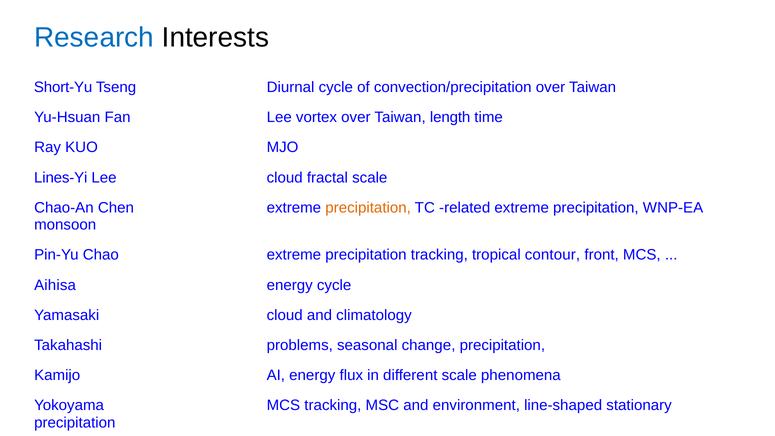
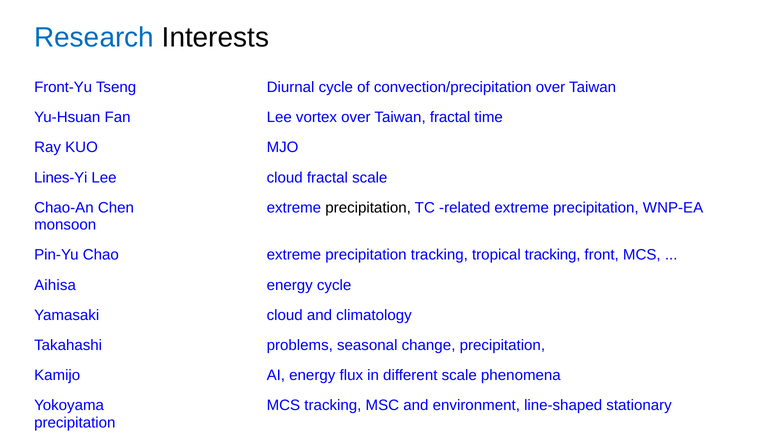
Short-Yu: Short-Yu -> Front-Yu (63, 87)
Taiwan length: length -> fractal (450, 117)
precipitation colour: orange -> black (368, 208)
tropical contour: contour -> tracking (553, 255)
